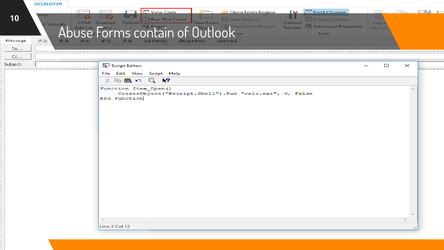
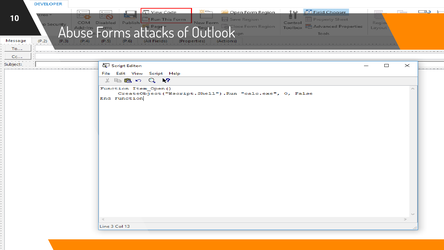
contain: contain -> attacks (154, 33)
